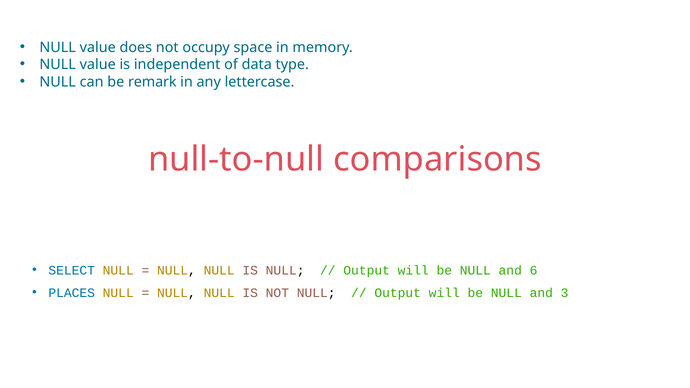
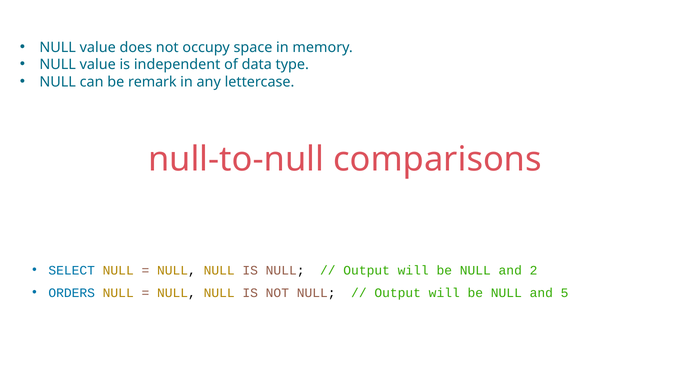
6: 6 -> 2 (534, 270)
PLACES: PLACES -> ORDERS (72, 293)
3: 3 -> 5 (565, 293)
